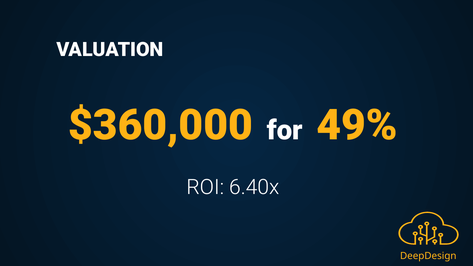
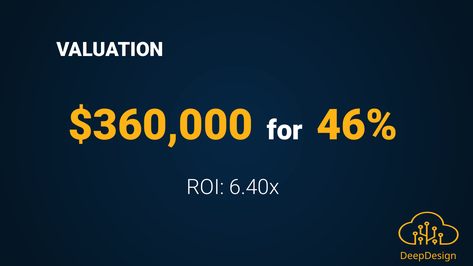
49%: 49% -> 46% (357, 125)
